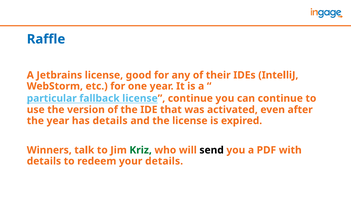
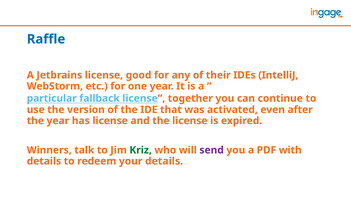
license continue: continue -> together (190, 99)
has details: details -> license (110, 121)
send colour: black -> purple (212, 150)
